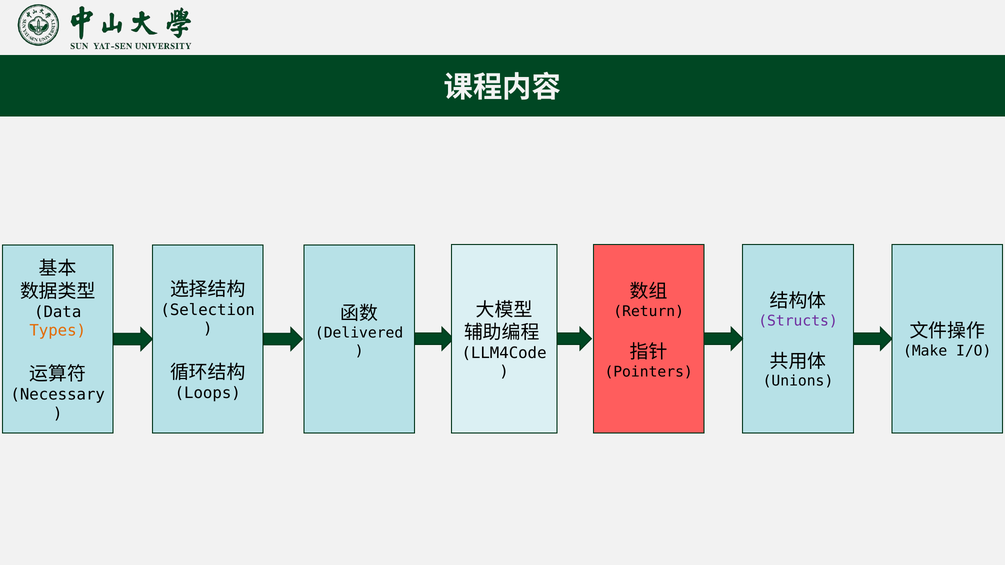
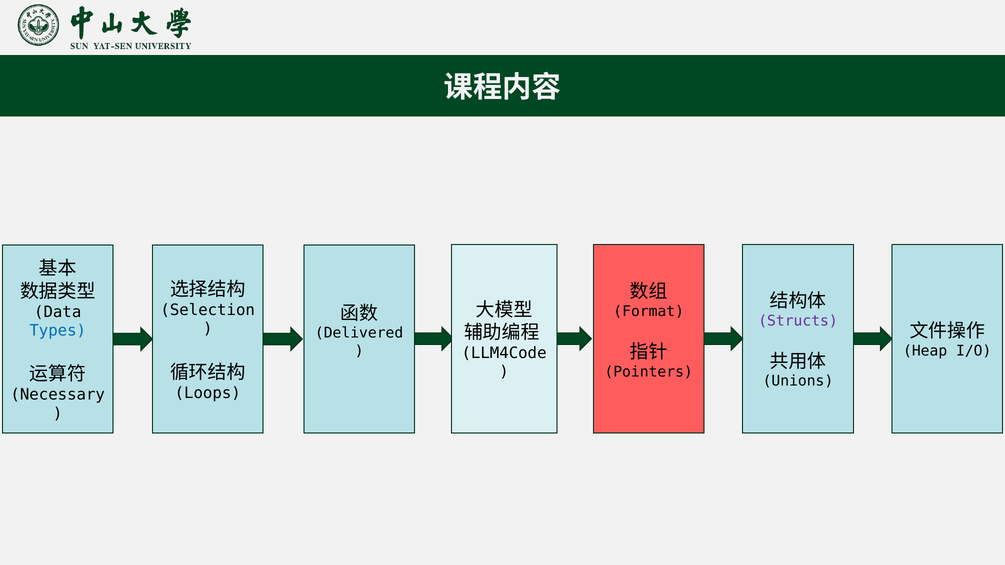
Return: Return -> Format (649, 312)
Types colour: orange -> blue (58, 331)
Make: Make -> Heap (925, 351)
